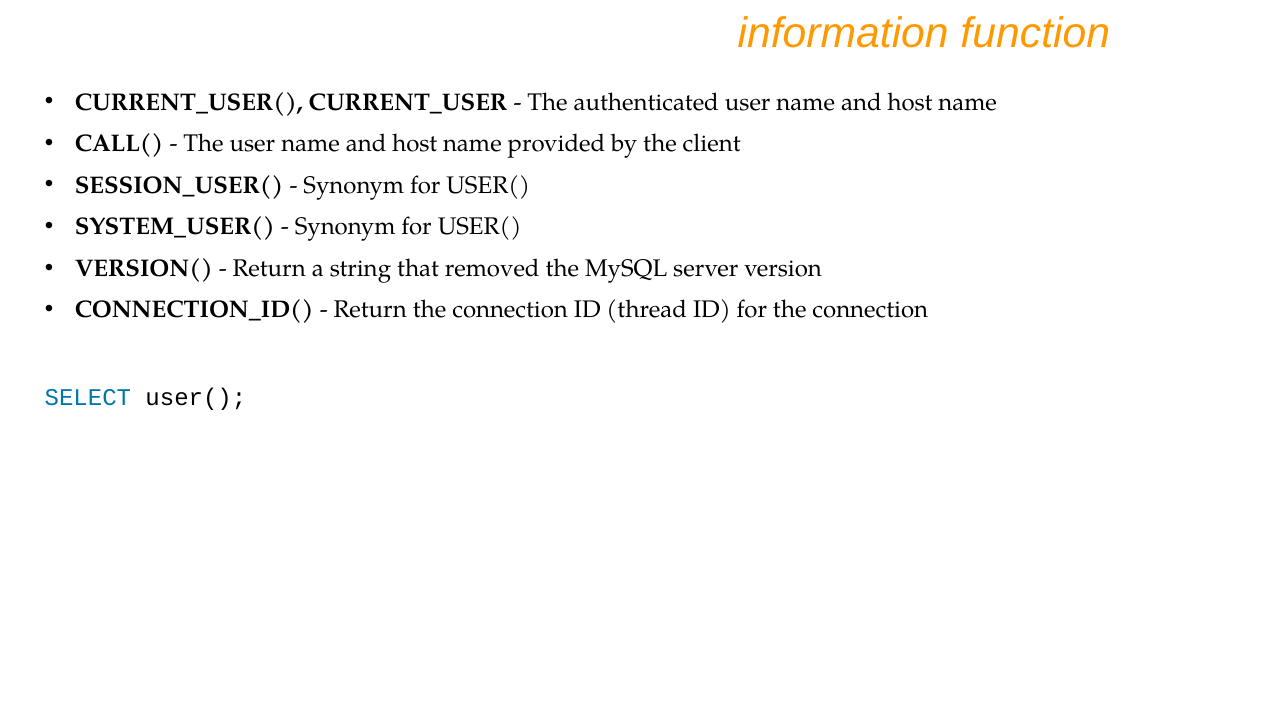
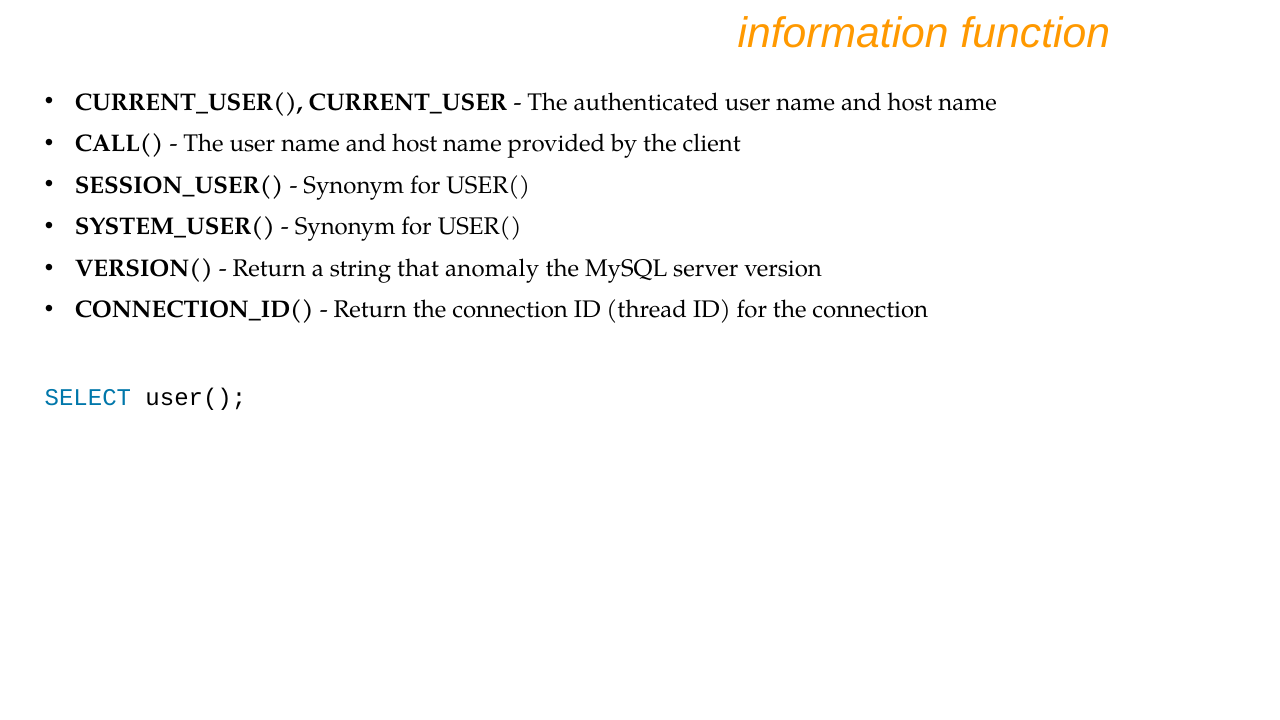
removed: removed -> anomaly (492, 268)
